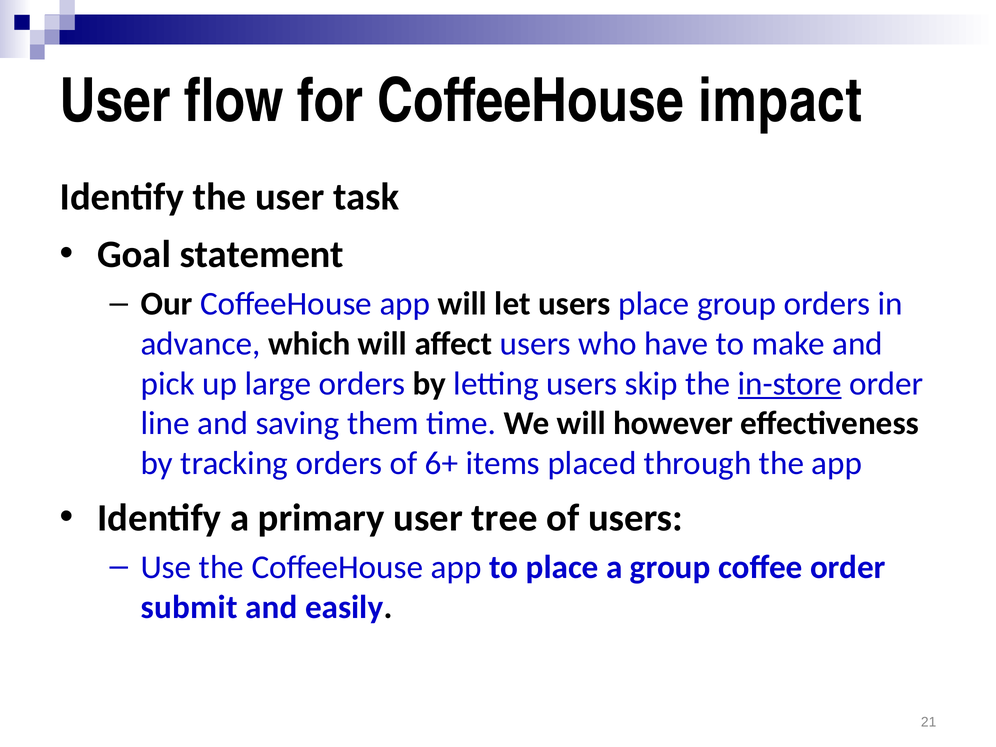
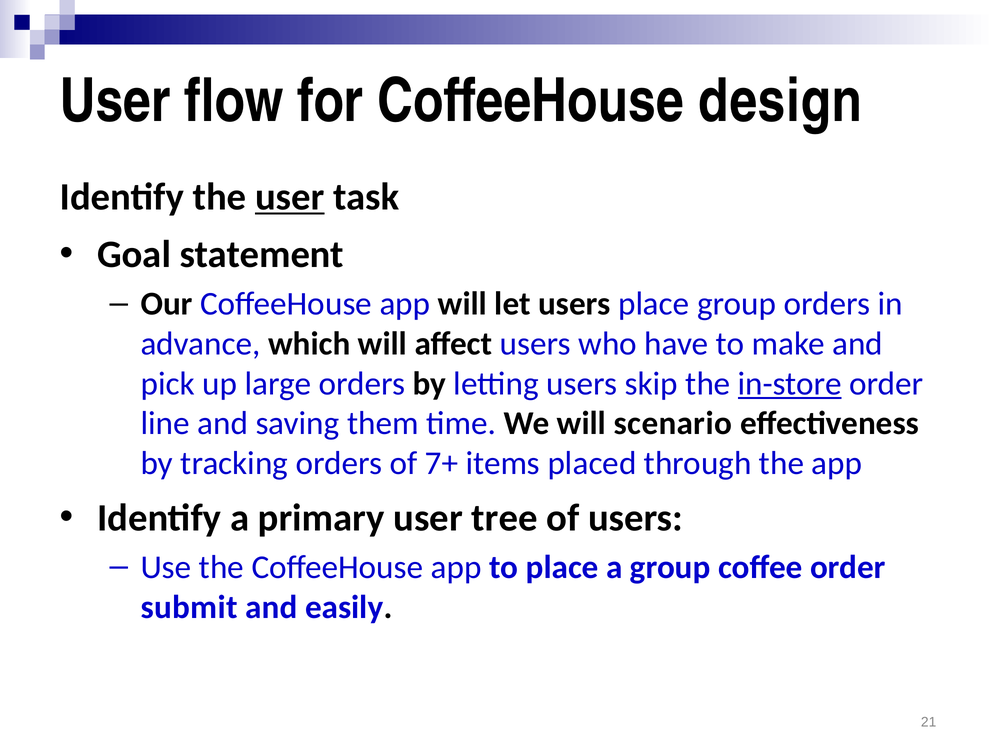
impact: impact -> design (780, 101)
user underline: none -> present (290, 197)
however: however -> scenario (673, 423)
6+: 6+ -> 7+ (441, 463)
